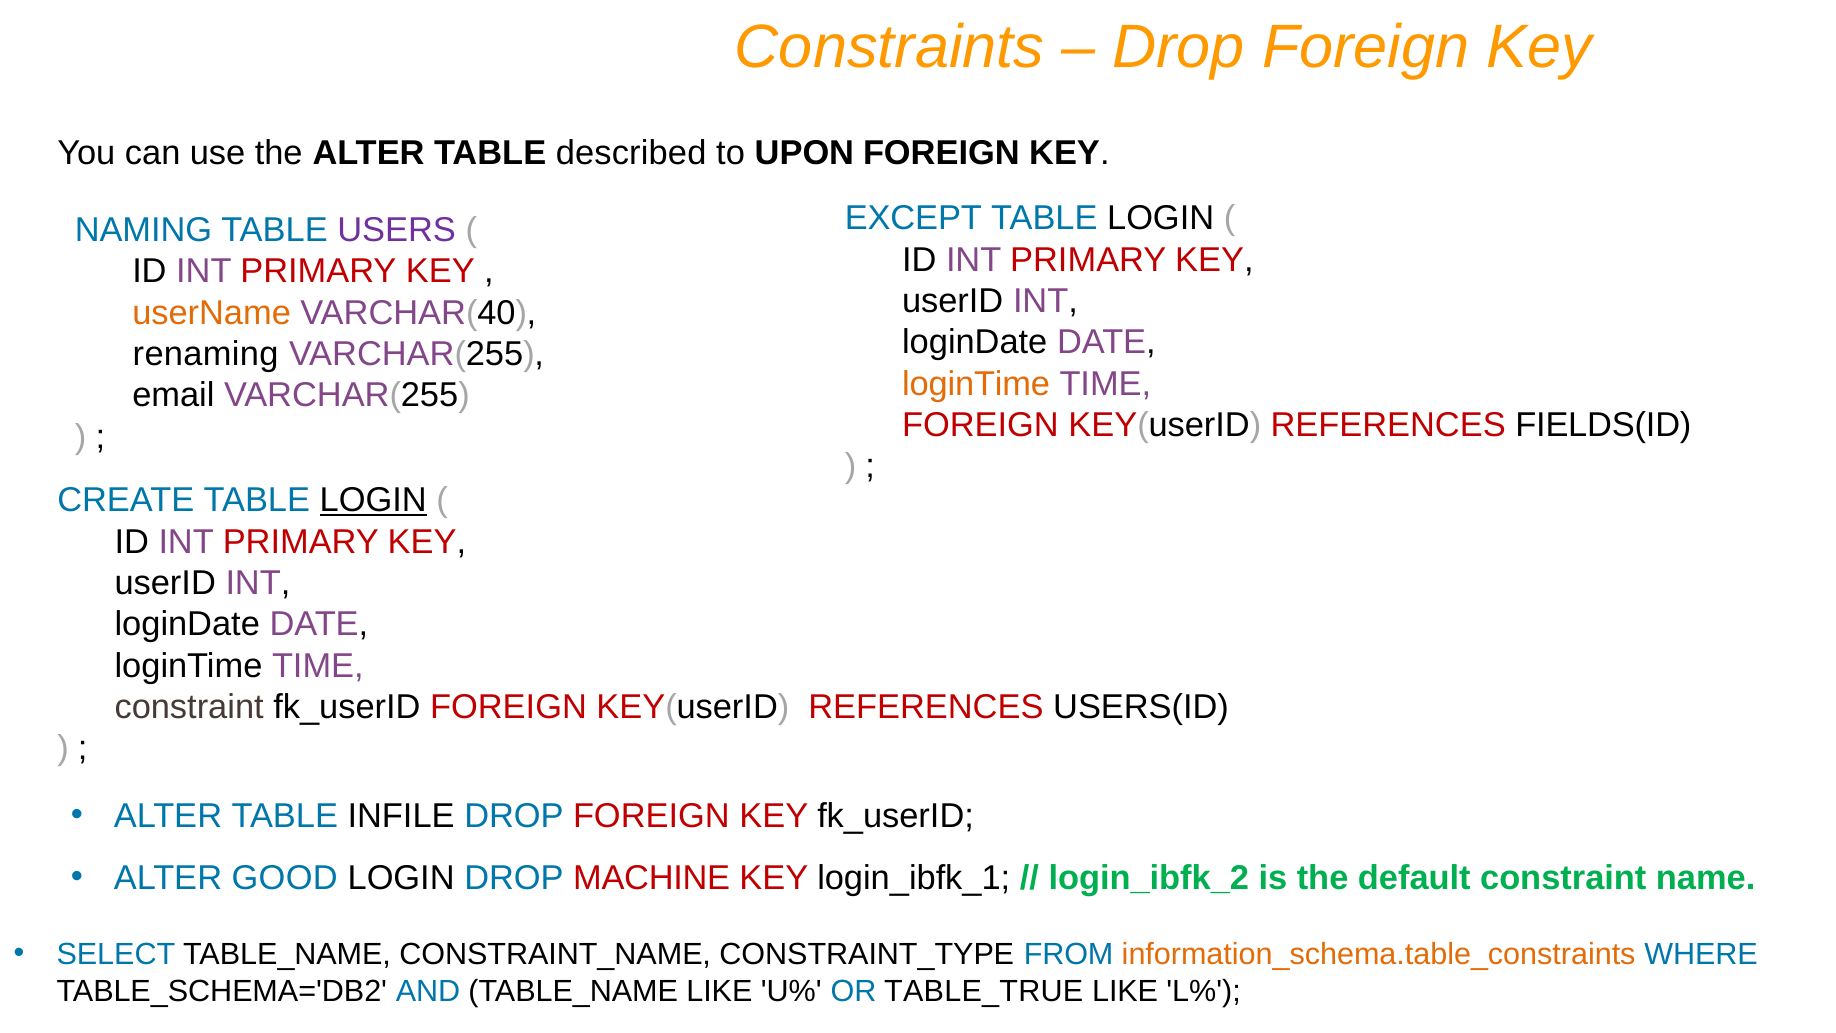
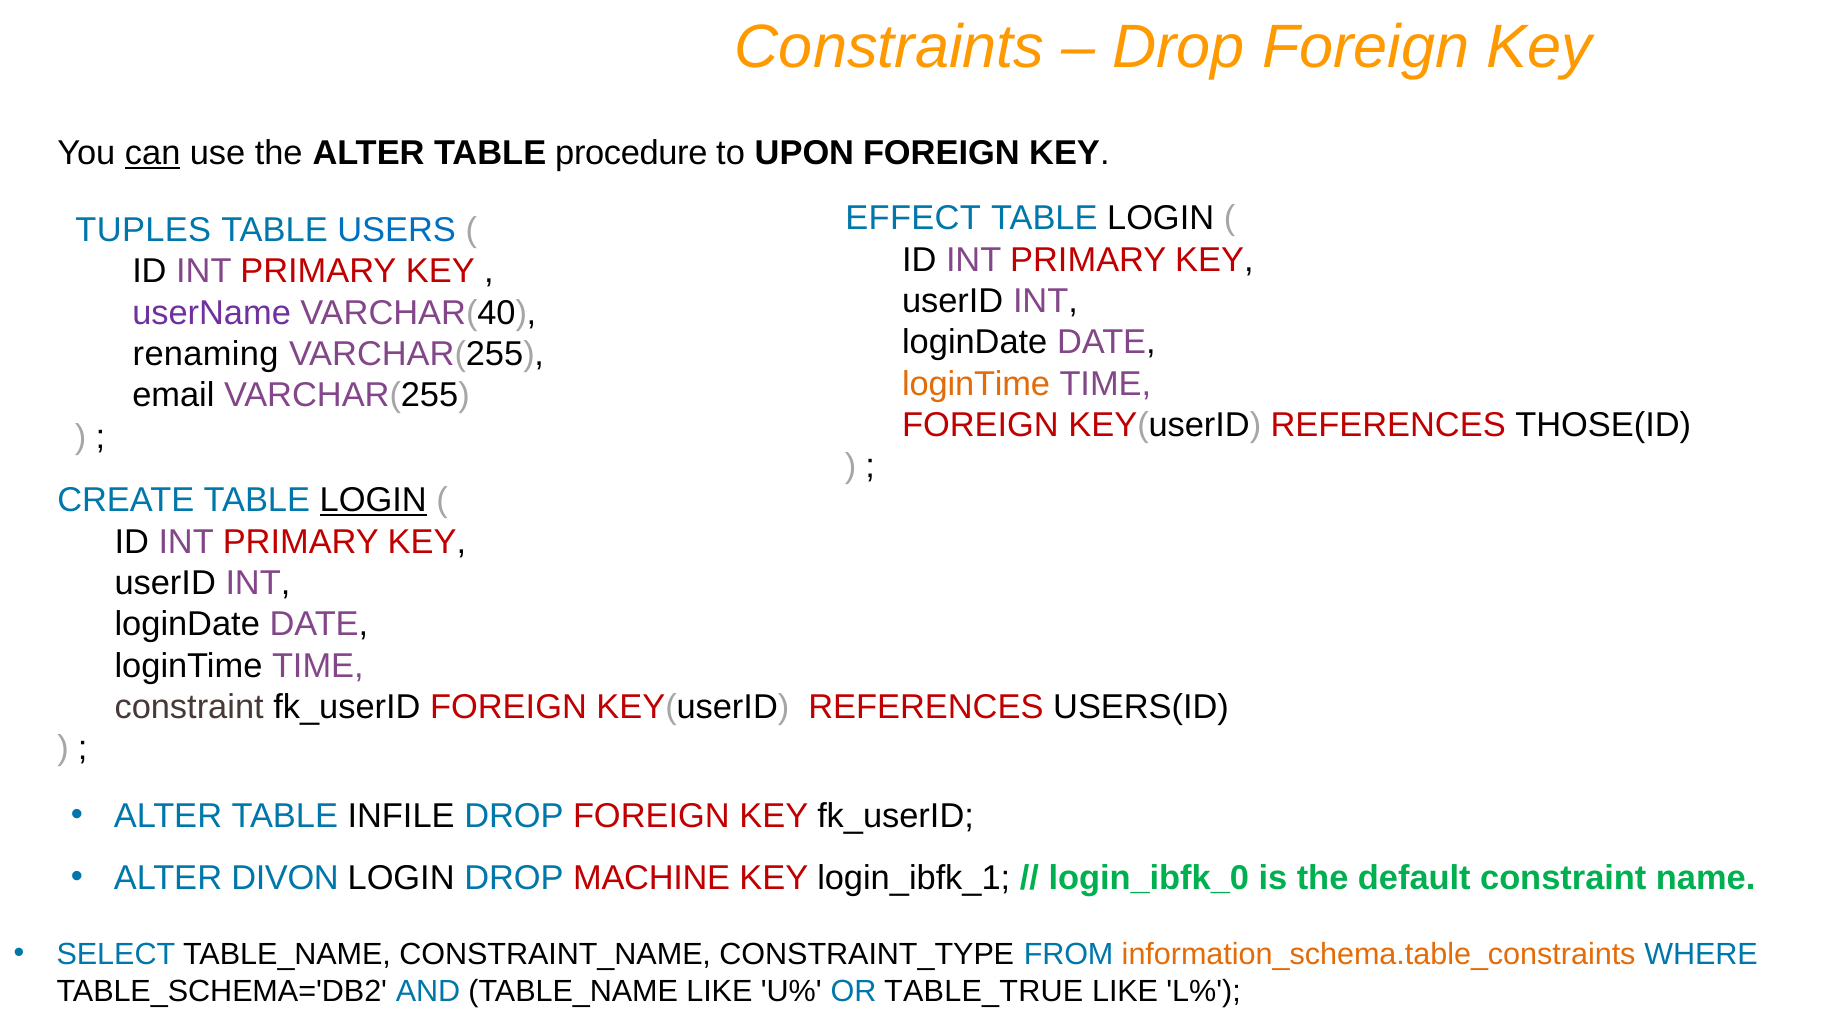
can underline: none -> present (153, 153)
described: described -> procedure (631, 153)
EXCEPT: EXCEPT -> EFFECT (913, 219)
NAMING: NAMING -> TUPLES (143, 230)
USERS colour: purple -> blue (397, 230)
userName colour: orange -> purple (212, 313)
FIELDS(ID: FIELDS(ID -> THOSE(ID (1603, 425)
GOOD: GOOD -> DIVON (285, 878)
login_ibfk_2: login_ibfk_2 -> login_ibfk_0 (1149, 878)
